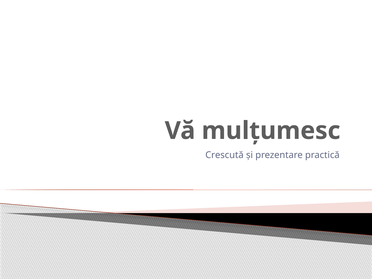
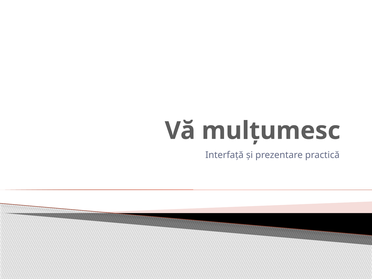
Crescută: Crescută -> Interfaţă (224, 155)
